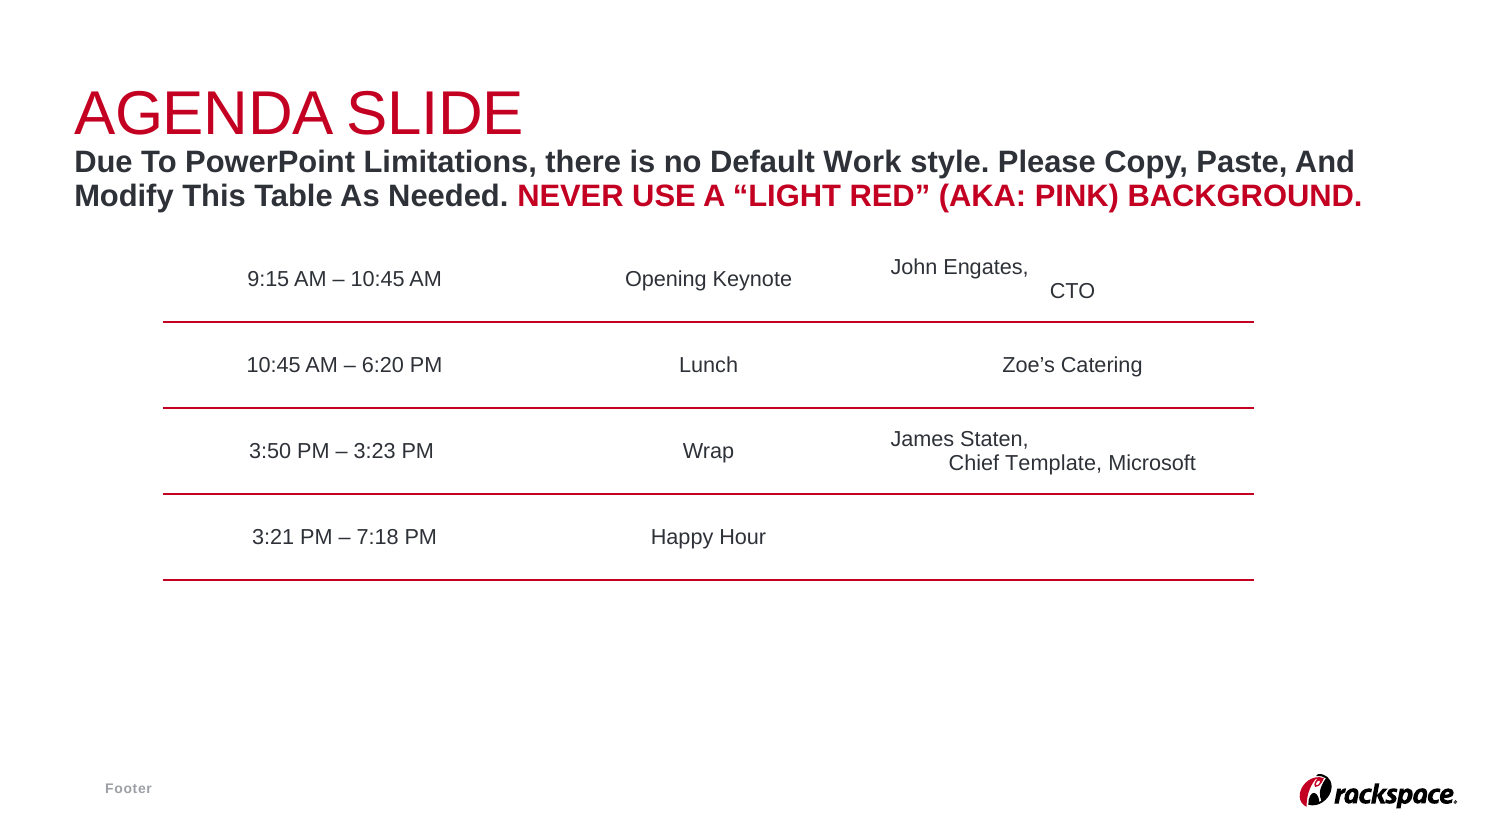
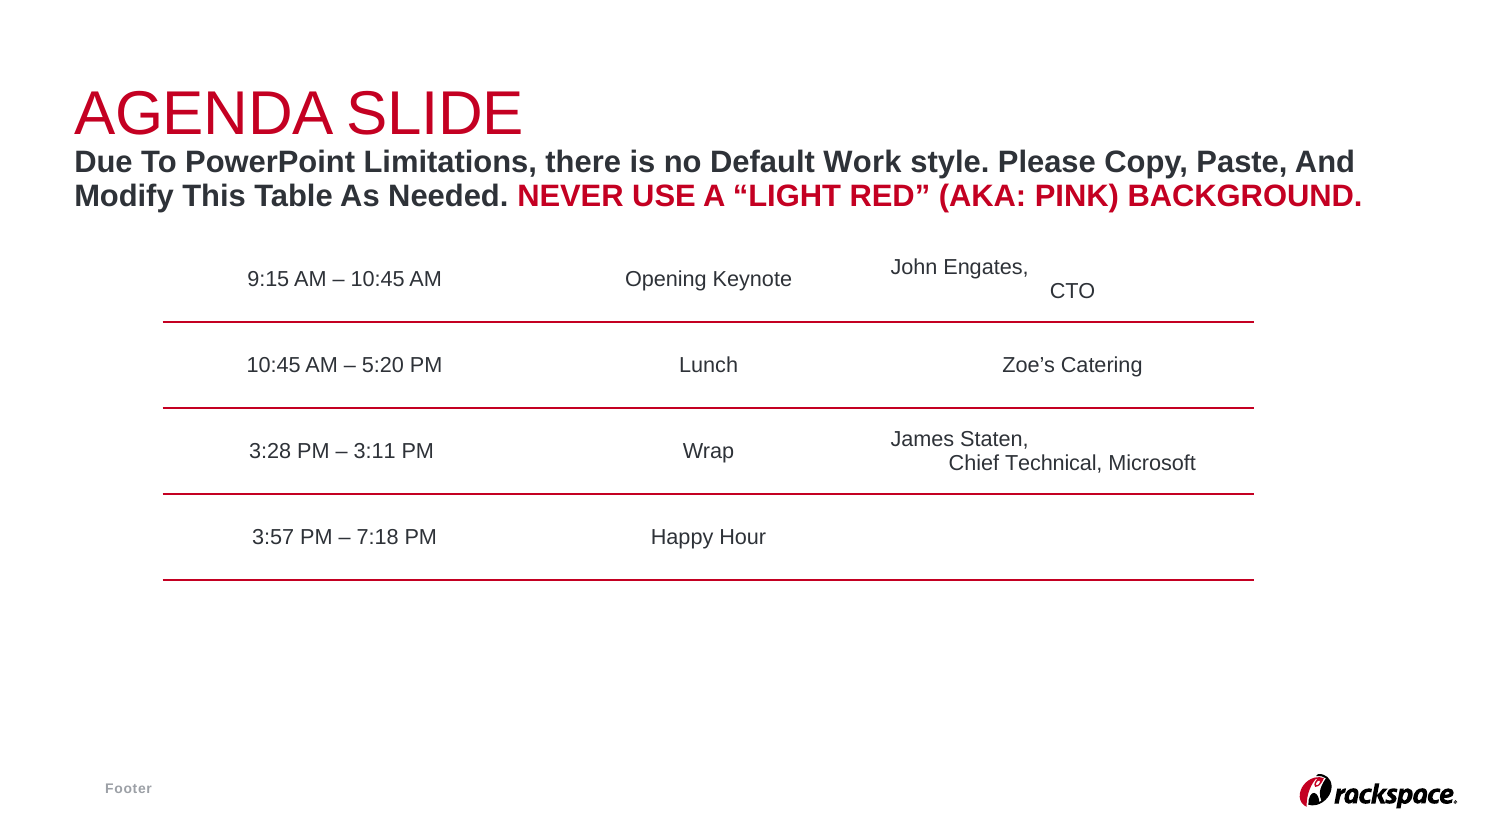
6:20: 6:20 -> 5:20 (383, 365)
3:50: 3:50 -> 3:28 (270, 452)
3:23: 3:23 -> 3:11 (375, 452)
Template: Template -> Technical (1054, 464)
3:21: 3:21 -> 3:57 (273, 538)
